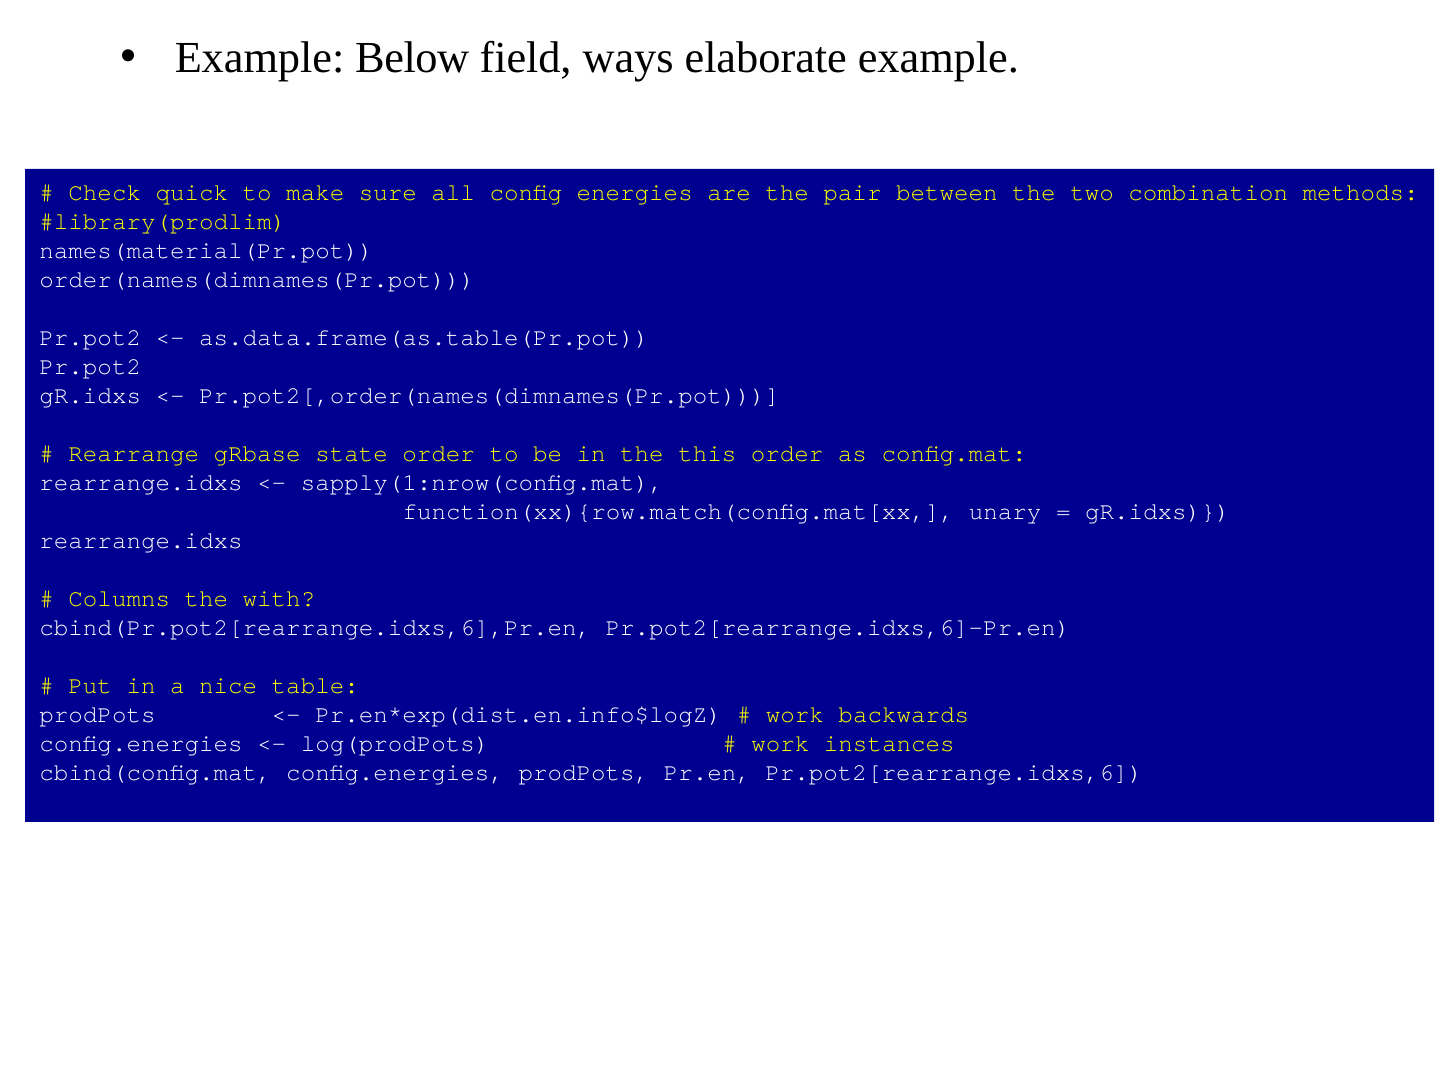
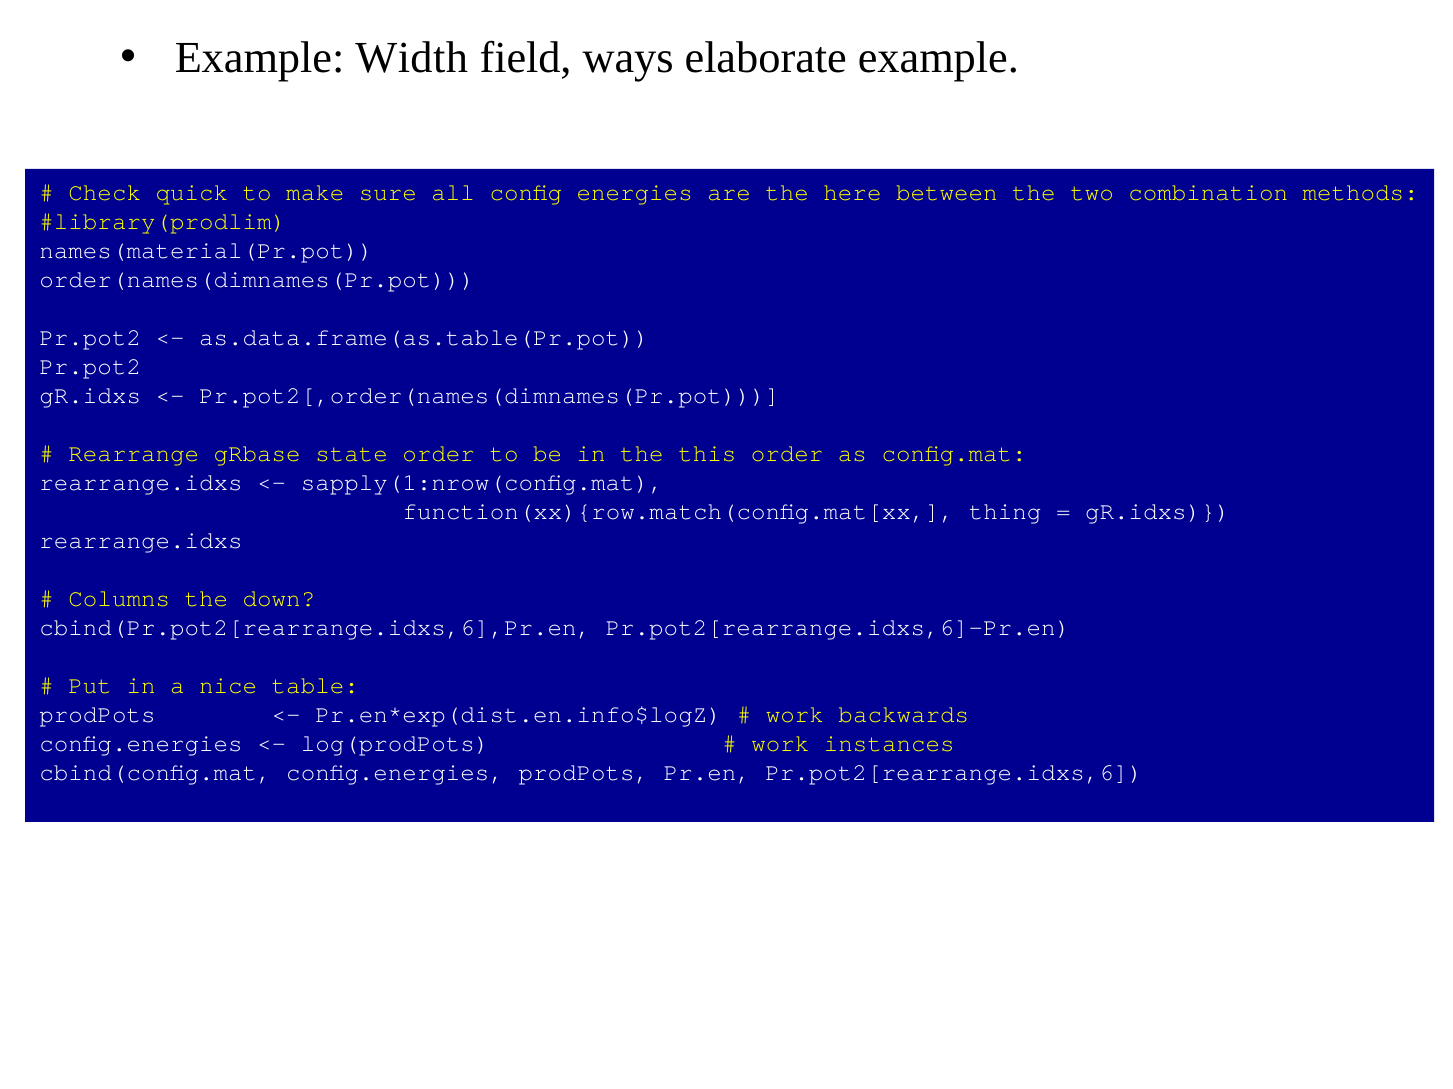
Below: Below -> Width (412, 58)
pair: pair -> here (852, 192)
unary: unary -> thing (1005, 512)
with: with -> down (279, 599)
